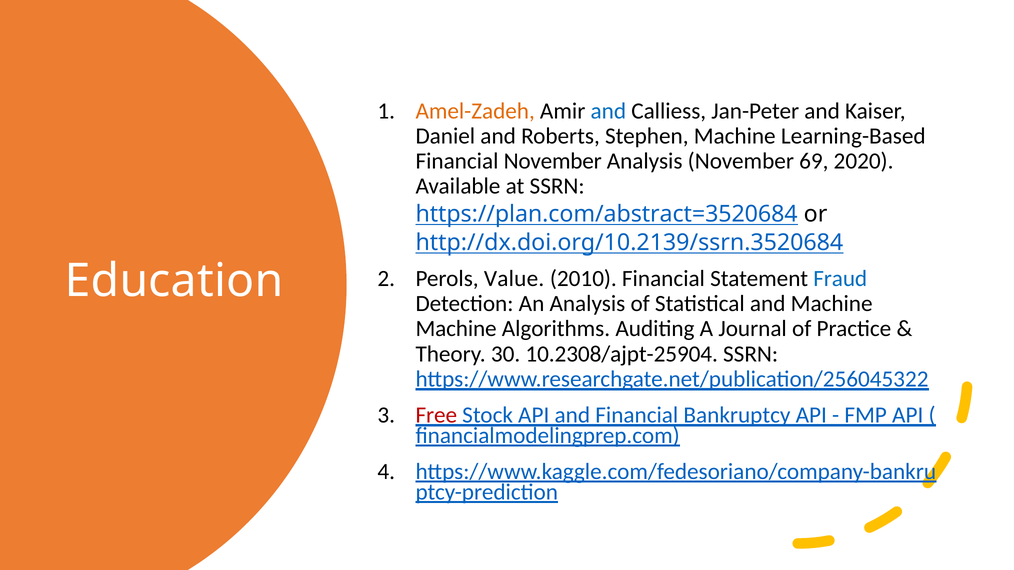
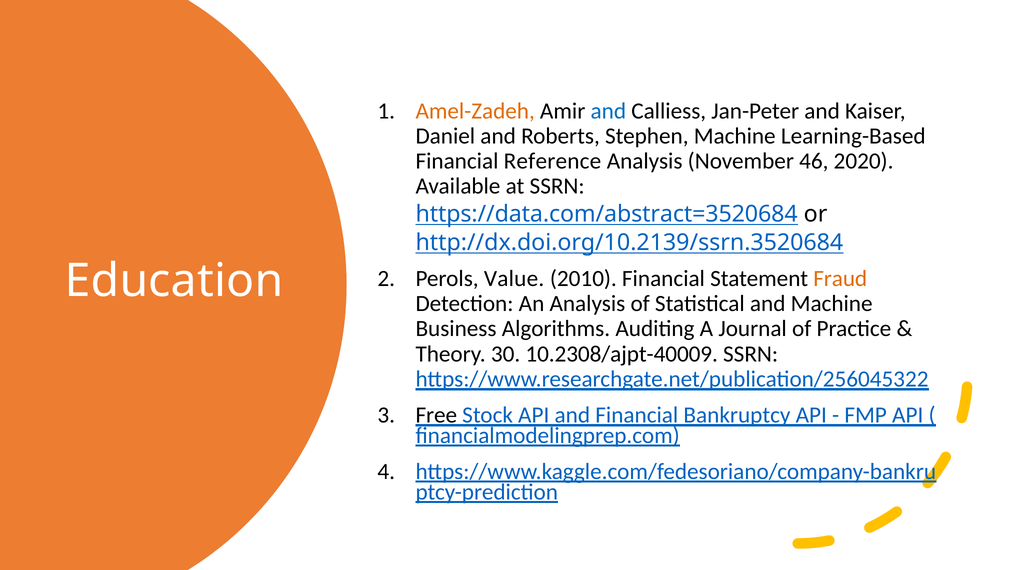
Financial November: November -> Reference (552, 161)
69: 69 -> 46 (814, 161)
https://plan.com/abstract=3520684: https://plan.com/abstract=3520684 -> https://data.com/abstract=3520684 (607, 214)
Fraud colour: blue -> orange (840, 279)
Machine: Machine -> Business (456, 329)
10.2308/ajpt-25904: 10.2308/ajpt-25904 -> 10.2308/ajpt-40009 (622, 354)
Free colour: red -> black (436, 415)
